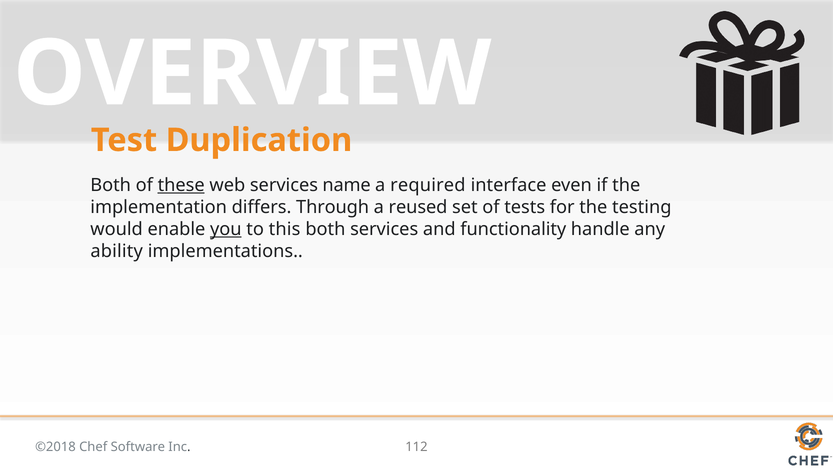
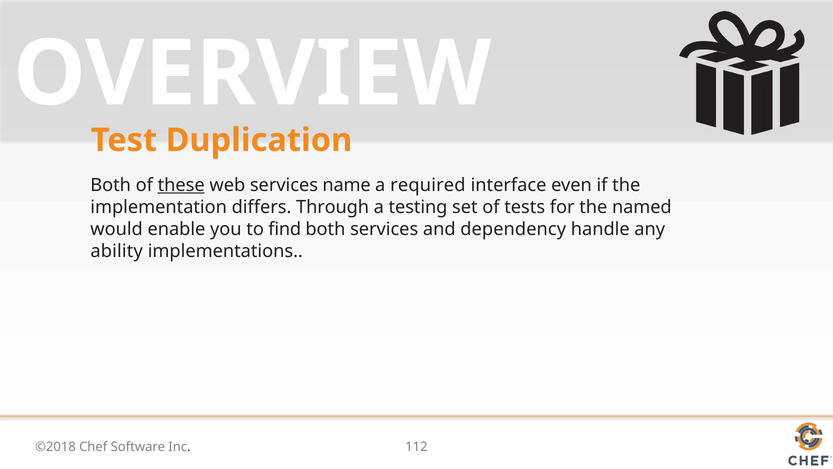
reused: reused -> testing (418, 207)
testing: testing -> named (642, 207)
you underline: present -> none (226, 229)
this: this -> find (285, 229)
functionality: functionality -> dependency (513, 229)
